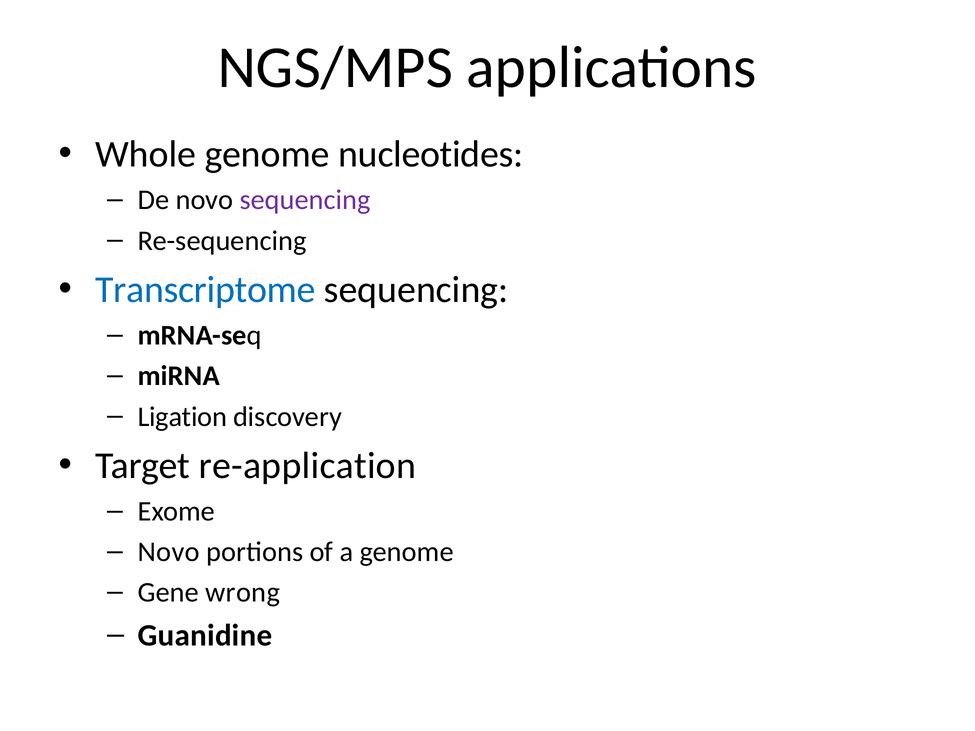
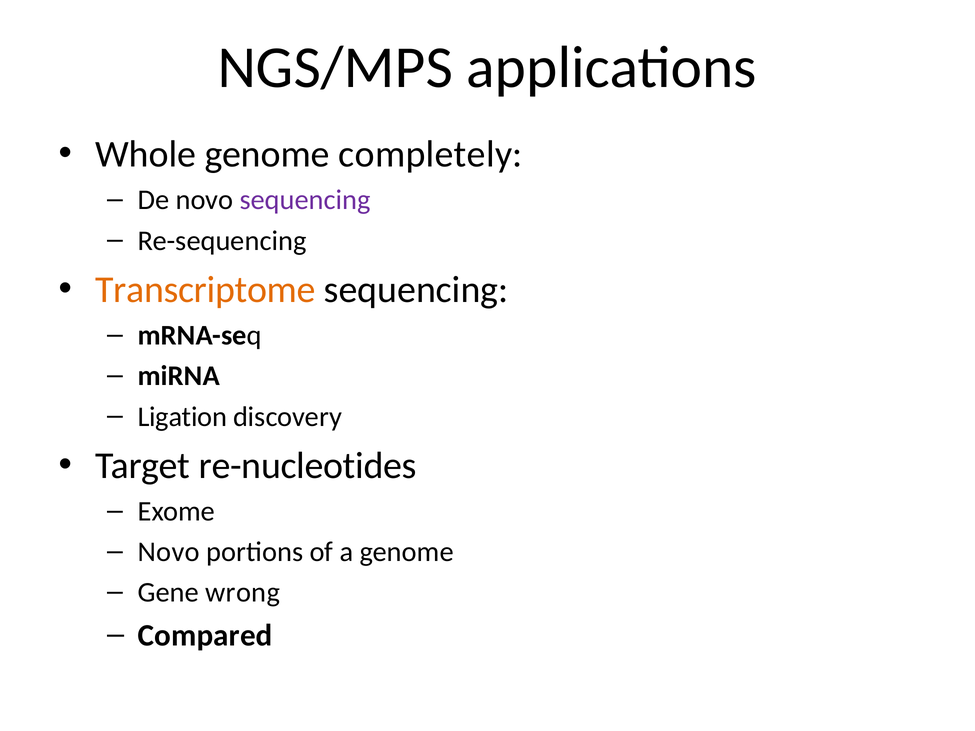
nucleotides: nucleotides -> completely (431, 154)
Transcriptome colour: blue -> orange (205, 290)
re-application: re-application -> re-nucleotides (308, 466)
Guanidine: Guanidine -> Compared (205, 636)
